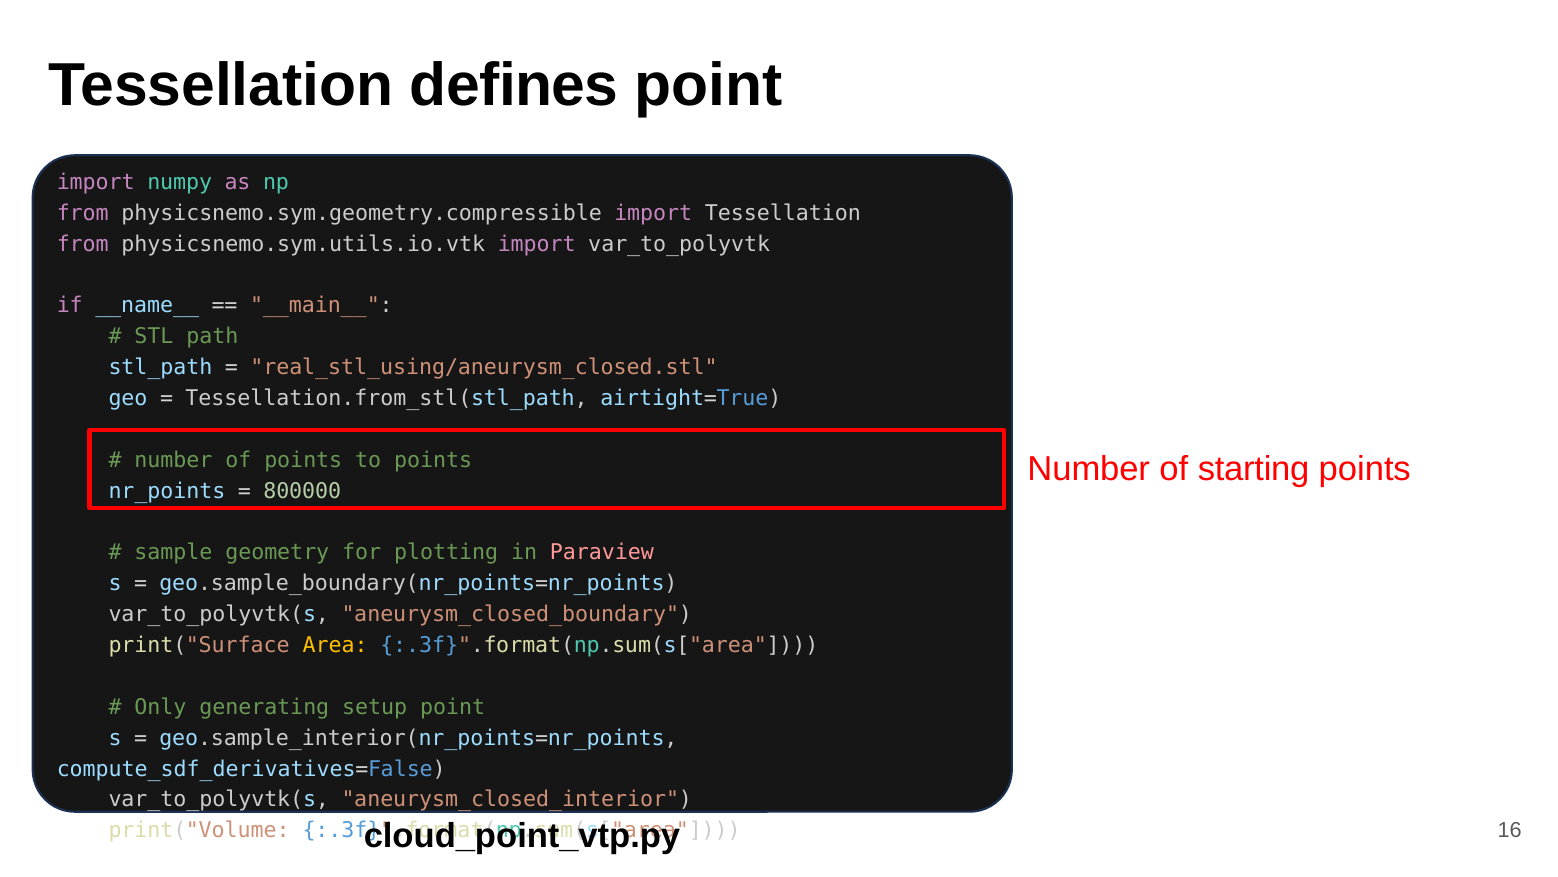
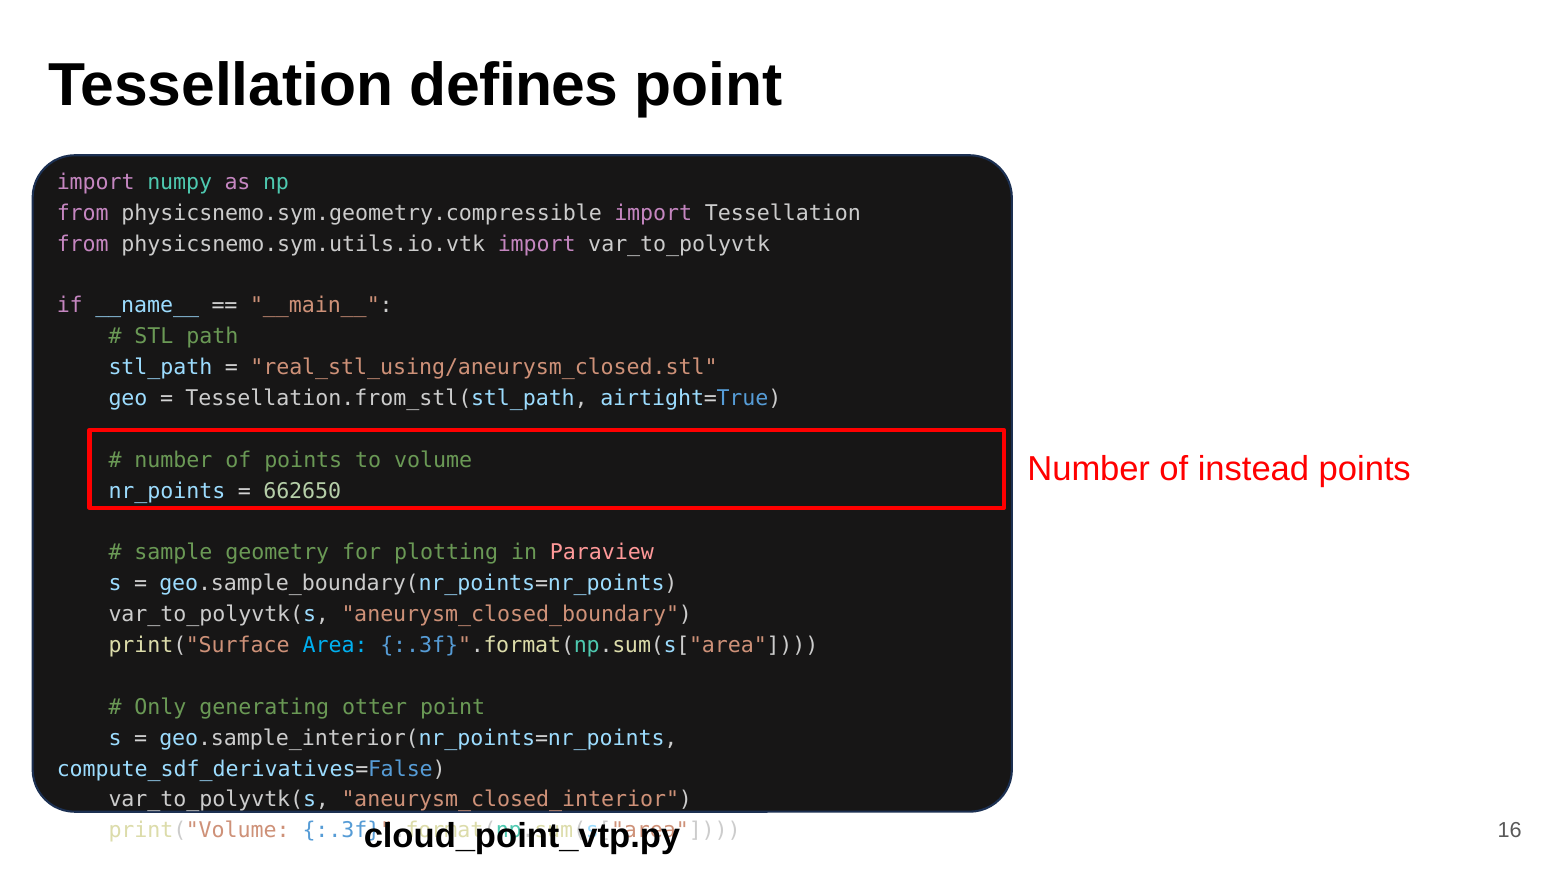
to points: points -> volume (433, 460)
starting: starting -> instead (1253, 468)
800000: 800000 -> 662650 (302, 491)
Area colour: yellow -> light blue (335, 645)
setup: setup -> otter (375, 707)
